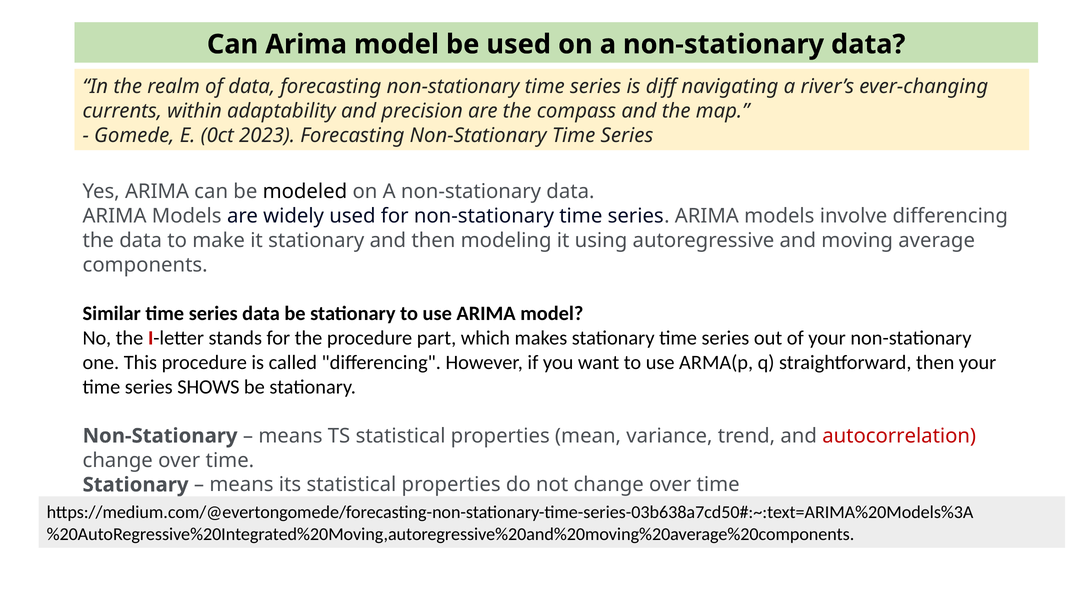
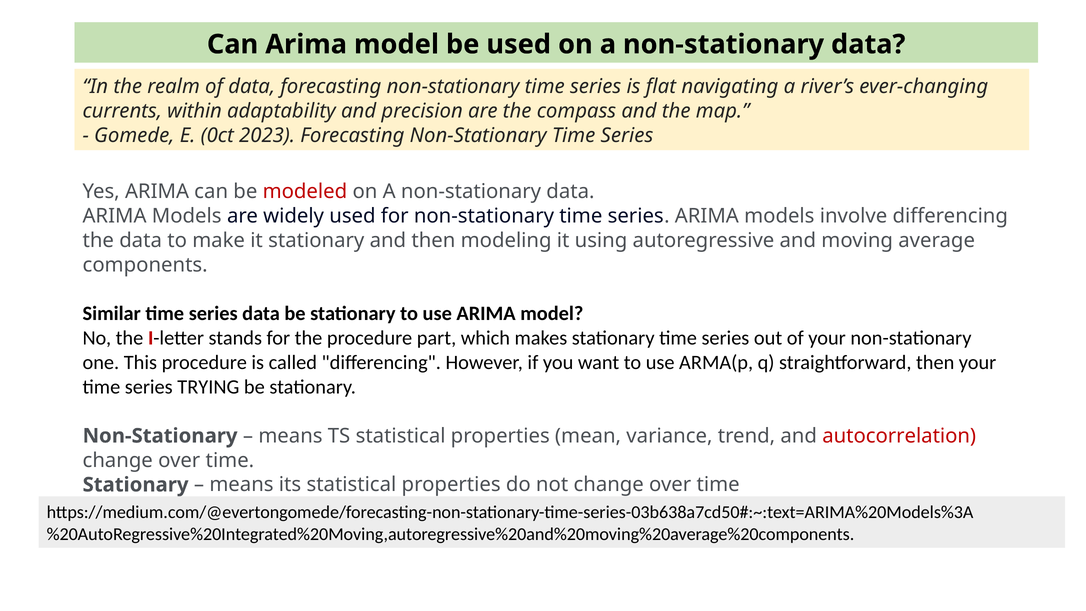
diff: diff -> flat (661, 86)
modeled colour: black -> red (305, 191)
SHOWS: SHOWS -> TRYING (208, 387)
